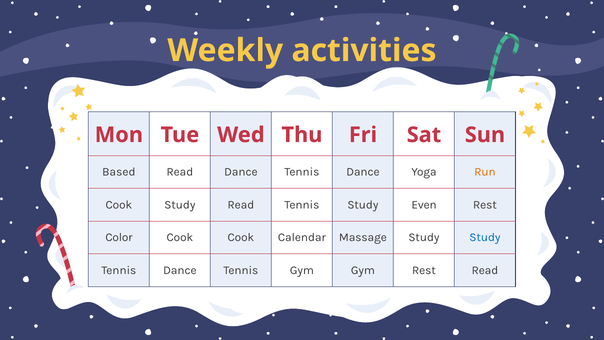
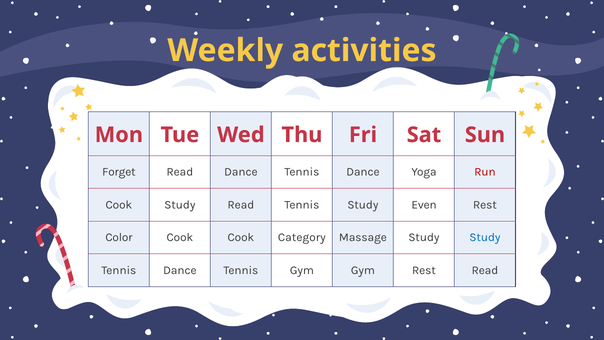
Based: Based -> Forget (119, 172)
Run colour: orange -> red (485, 172)
Calendar: Calendar -> Category (302, 237)
